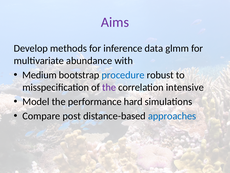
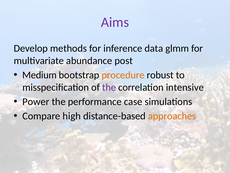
with: with -> post (124, 61)
procedure colour: blue -> orange (123, 75)
Model: Model -> Power (36, 101)
hard: hard -> case (133, 101)
post: post -> high (72, 116)
approaches colour: blue -> orange (172, 116)
